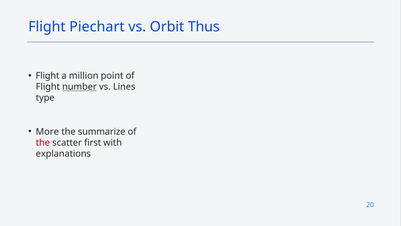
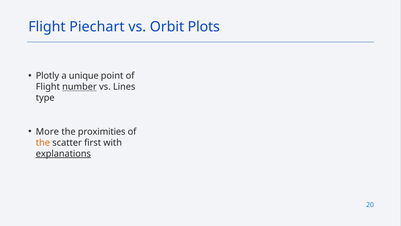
Thus: Thus -> Plots (204, 27)
Flight: Flight -> Plotly (47, 76)
million: million -> unique (84, 76)
summarize: summarize -> proximities (102, 131)
the colour: red -> orange (43, 142)
explanations underline: none -> present (63, 153)
